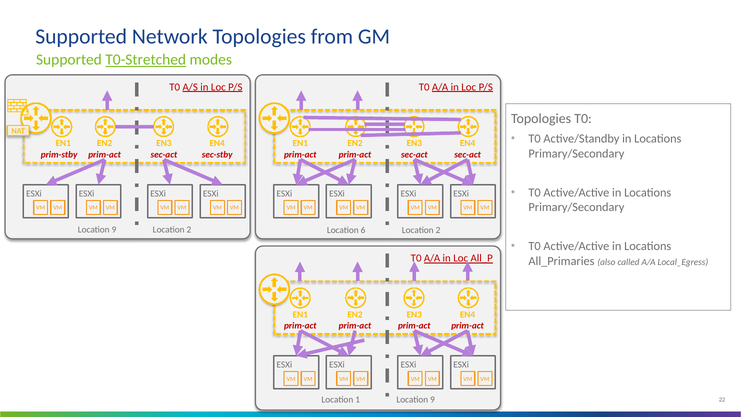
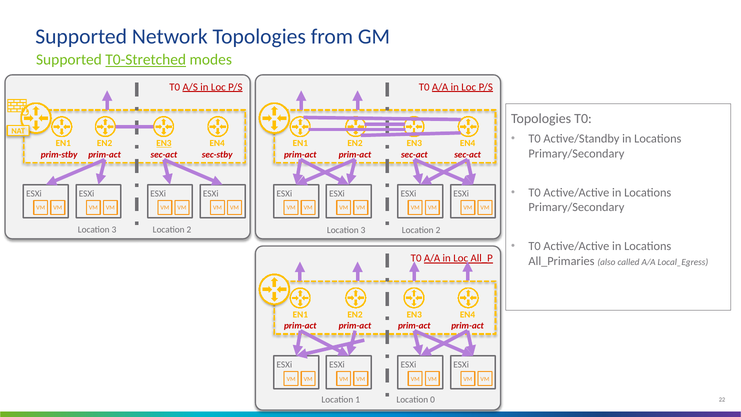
EN3 underline: none -> present (164, 143)
9: 9 -> 3 (114, 230)
6: 6 -> 3 (363, 230)
1 Location 9: 9 -> 0 (433, 400)
